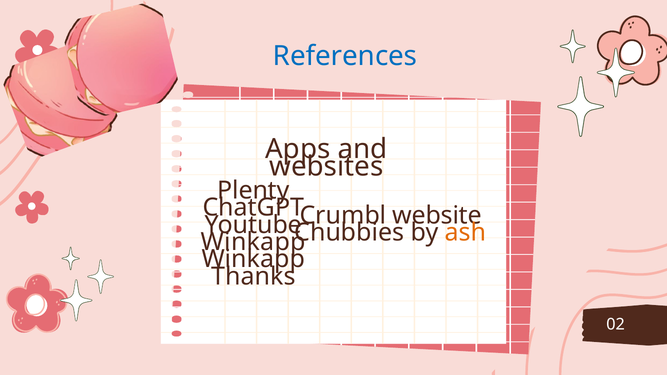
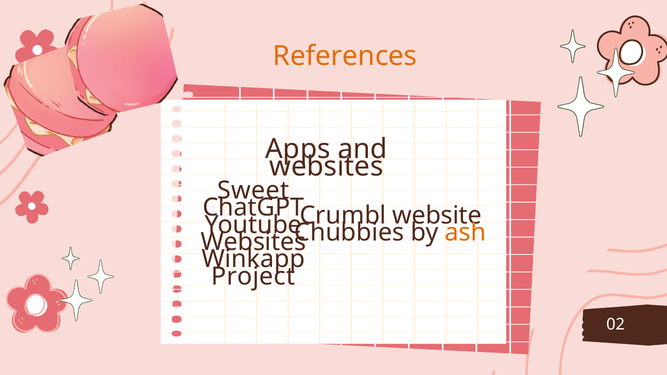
References colour: blue -> orange (345, 56)
Plenty: Plenty -> Sweet (253, 191)
Winkapp: Winkapp -> Websites (253, 242)
Thanks: Thanks -> Project (253, 276)
